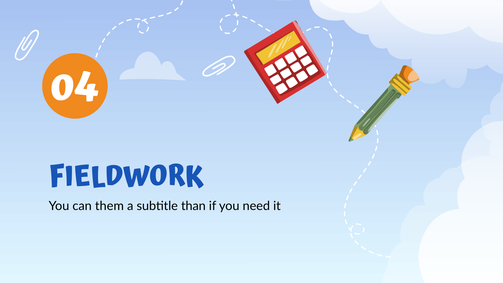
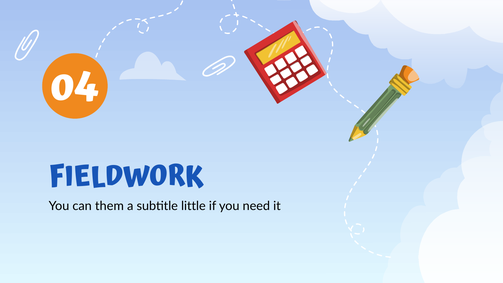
than: than -> little (193, 206)
